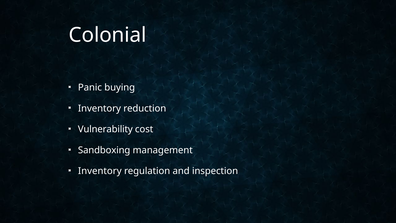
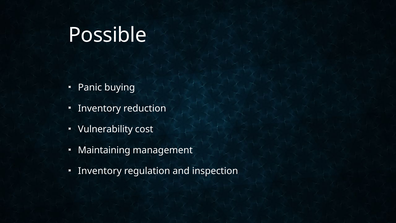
Colonial: Colonial -> Possible (108, 35)
Sandboxing: Sandboxing -> Maintaining (104, 150)
